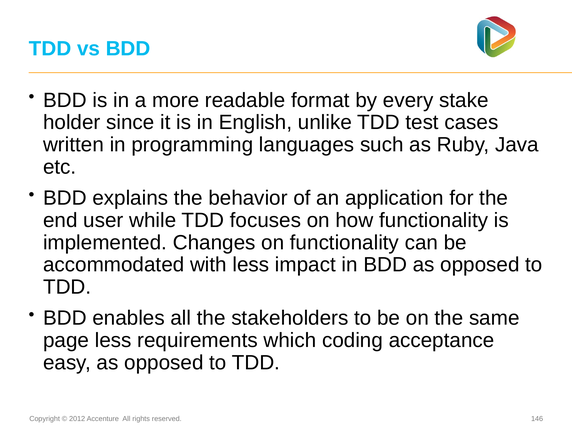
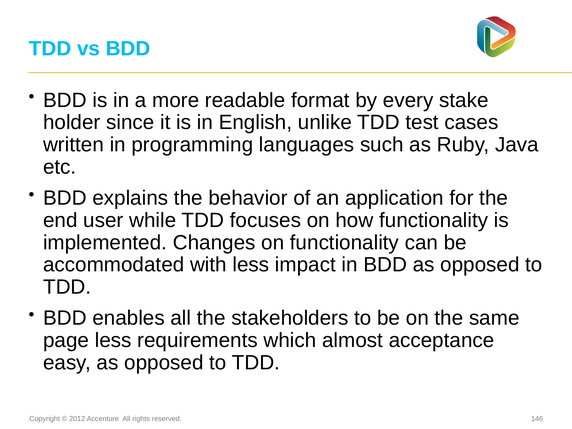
coding: coding -> almost (352, 340)
